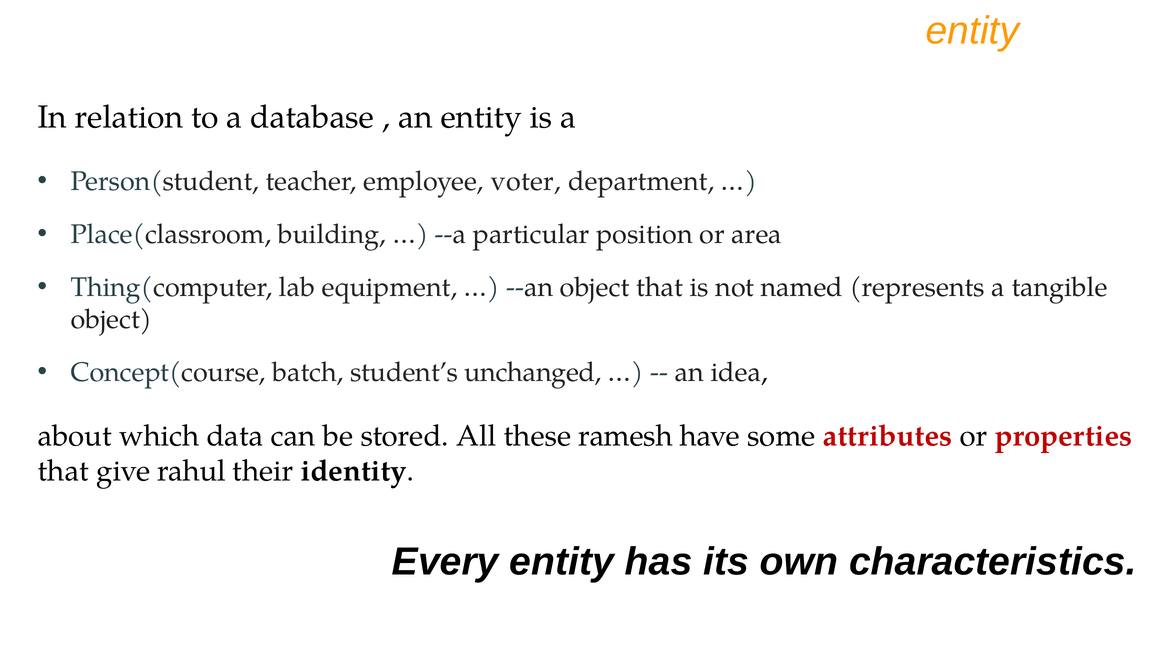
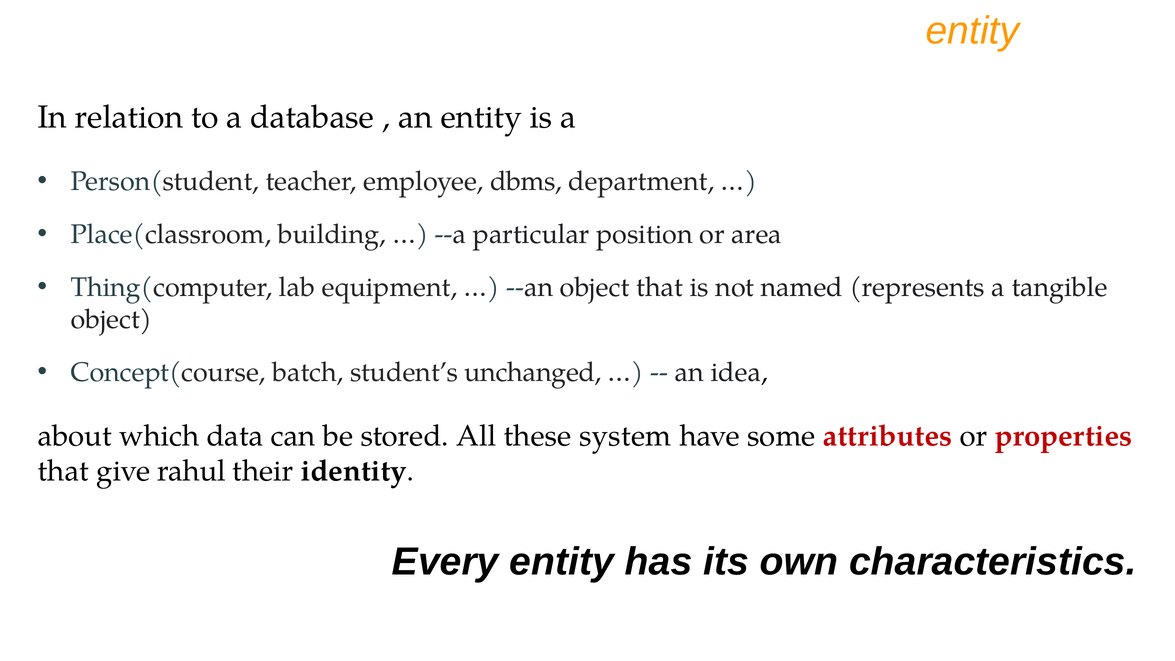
voter: voter -> dbms (526, 182)
ramesh: ramesh -> system (625, 436)
